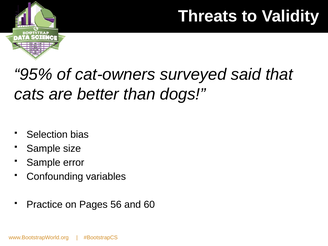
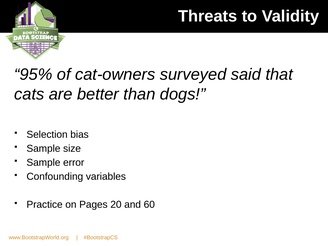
56: 56 -> 20 (116, 205)
